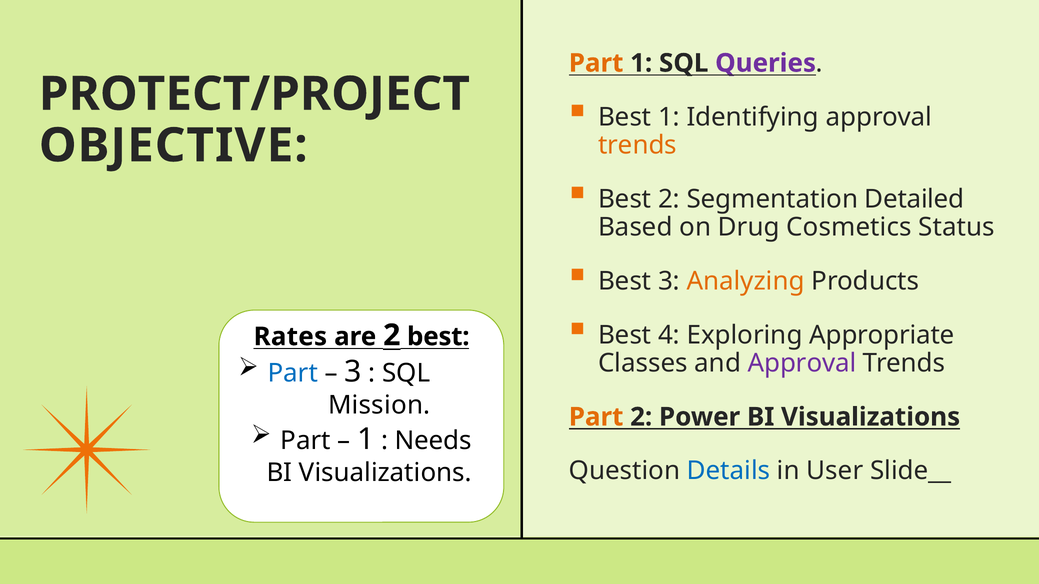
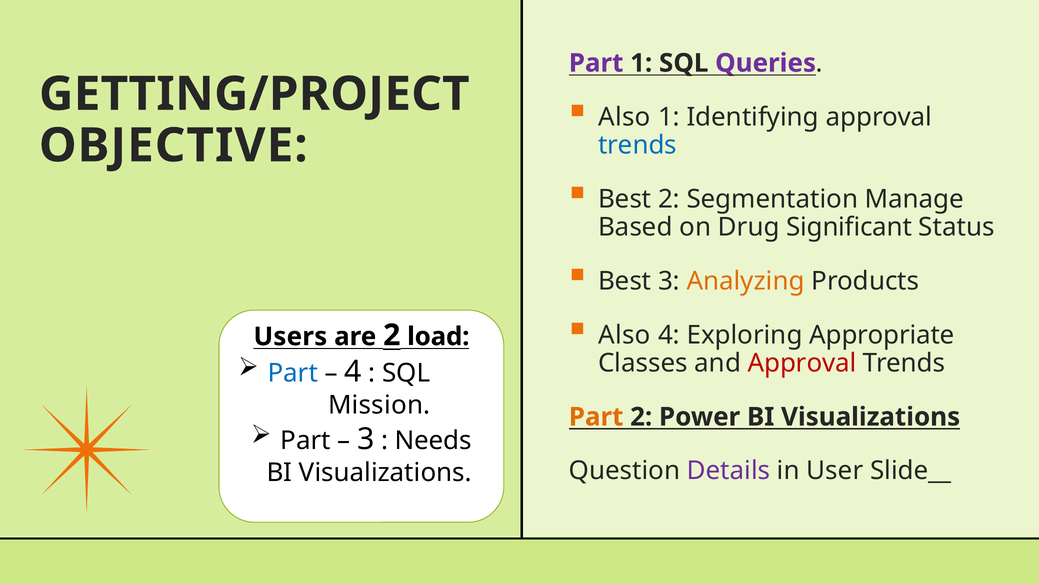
Part colour: orange -> purple (596, 63)
PROTECT/PROJECT: PROTECT/PROJECT -> GETTING/PROJECT (254, 94)
Best: Best -> Also (625, 117)
trends colour: orange -> blue (637, 145)
Detailed: Detailed -> Manage (914, 199)
Cosmetics: Cosmetics -> Significant (849, 227)
Best: Best -> Also (625, 335)
Rates: Rates -> Users (290, 337)
2 best: best -> load (438, 337)
Approval colour: purple -> red (802, 363)
3: 3 -> 4 (353, 372)
1: 1 -> 3 (366, 439)
Details colour: blue -> purple (728, 471)
